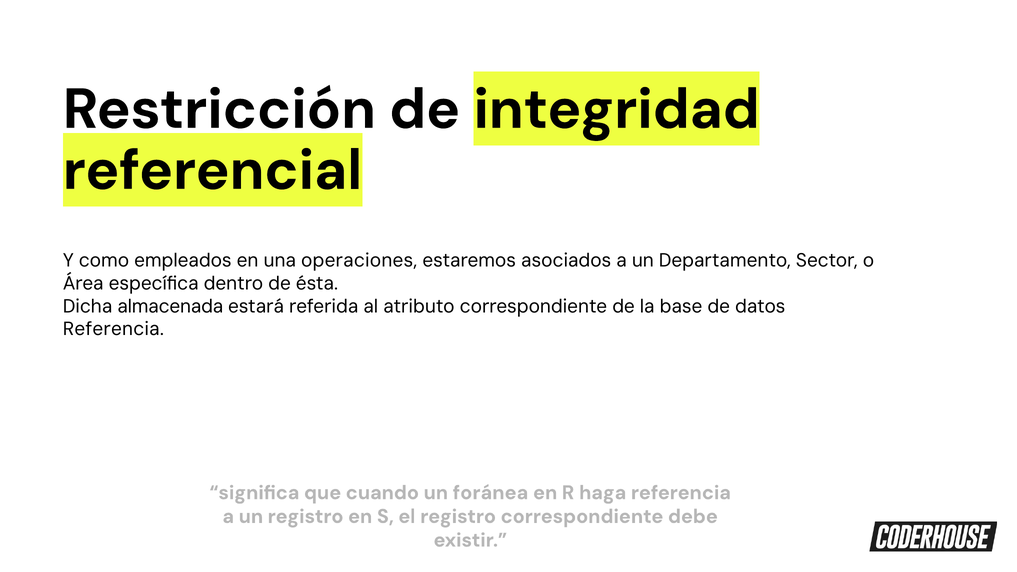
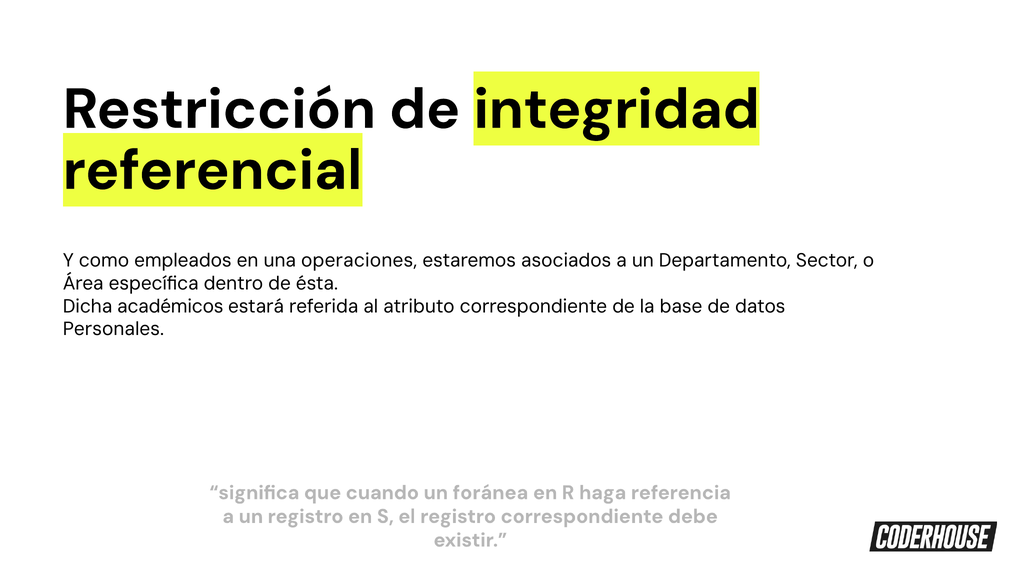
almacenada: almacenada -> académicos (170, 306)
Referencia: Referencia -> Personales (113, 329)
